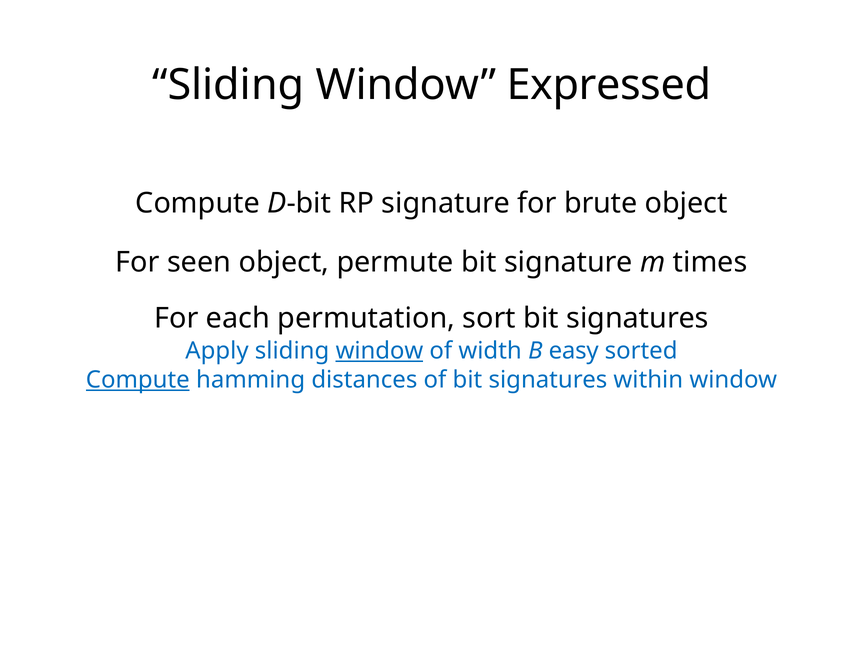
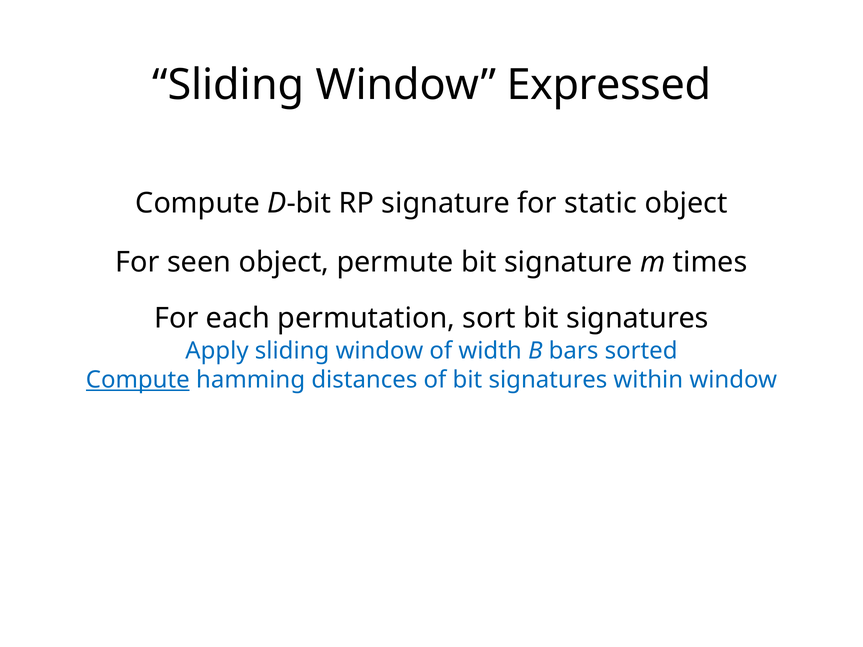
brute: brute -> static (601, 203)
window underline: present -> none (379, 351)
easy: easy -> bars (574, 351)
